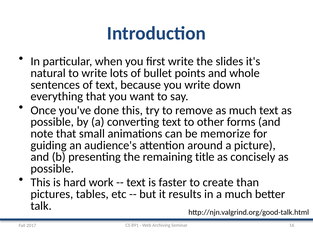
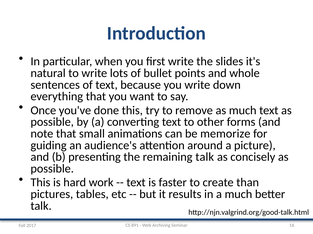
remaining title: title -> talk (205, 157)
